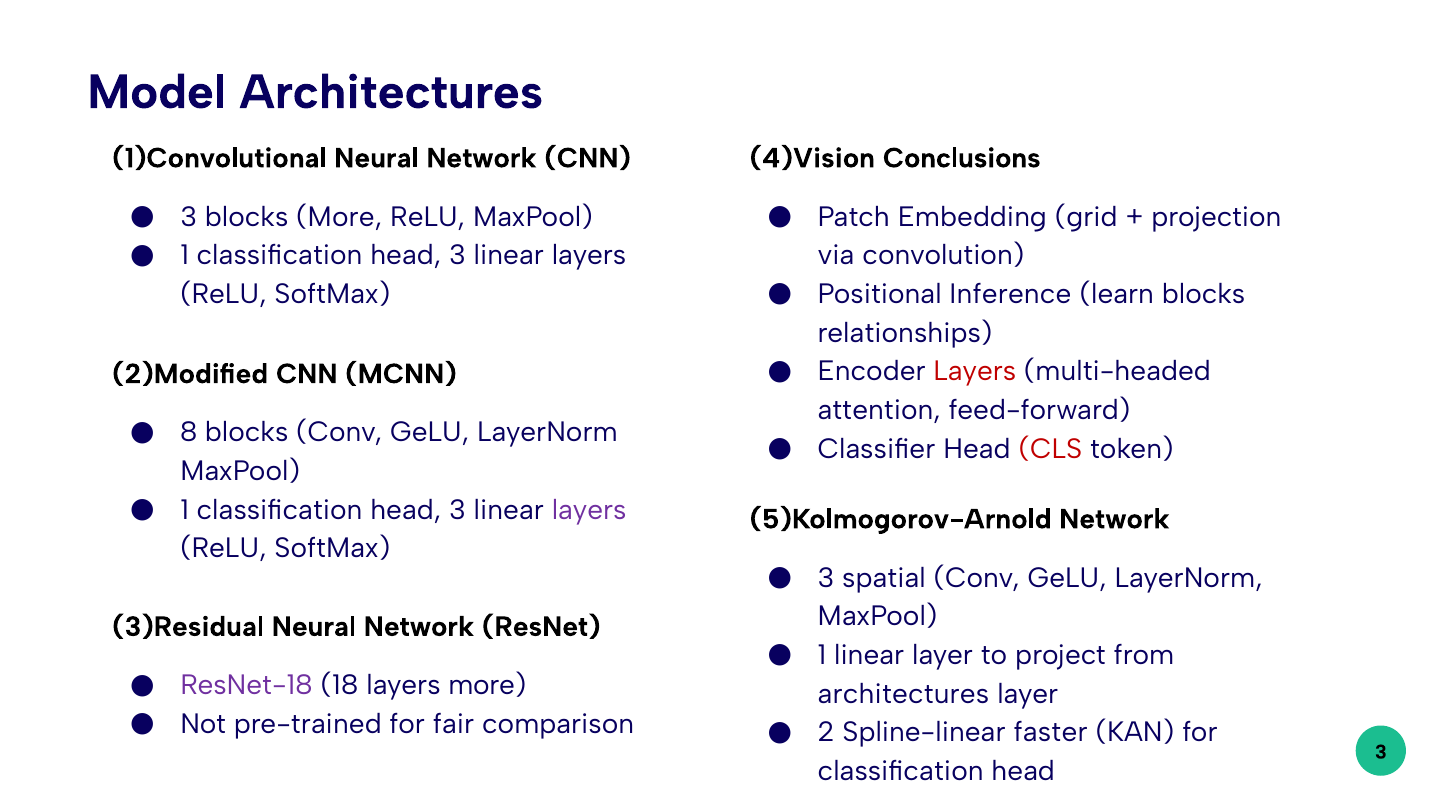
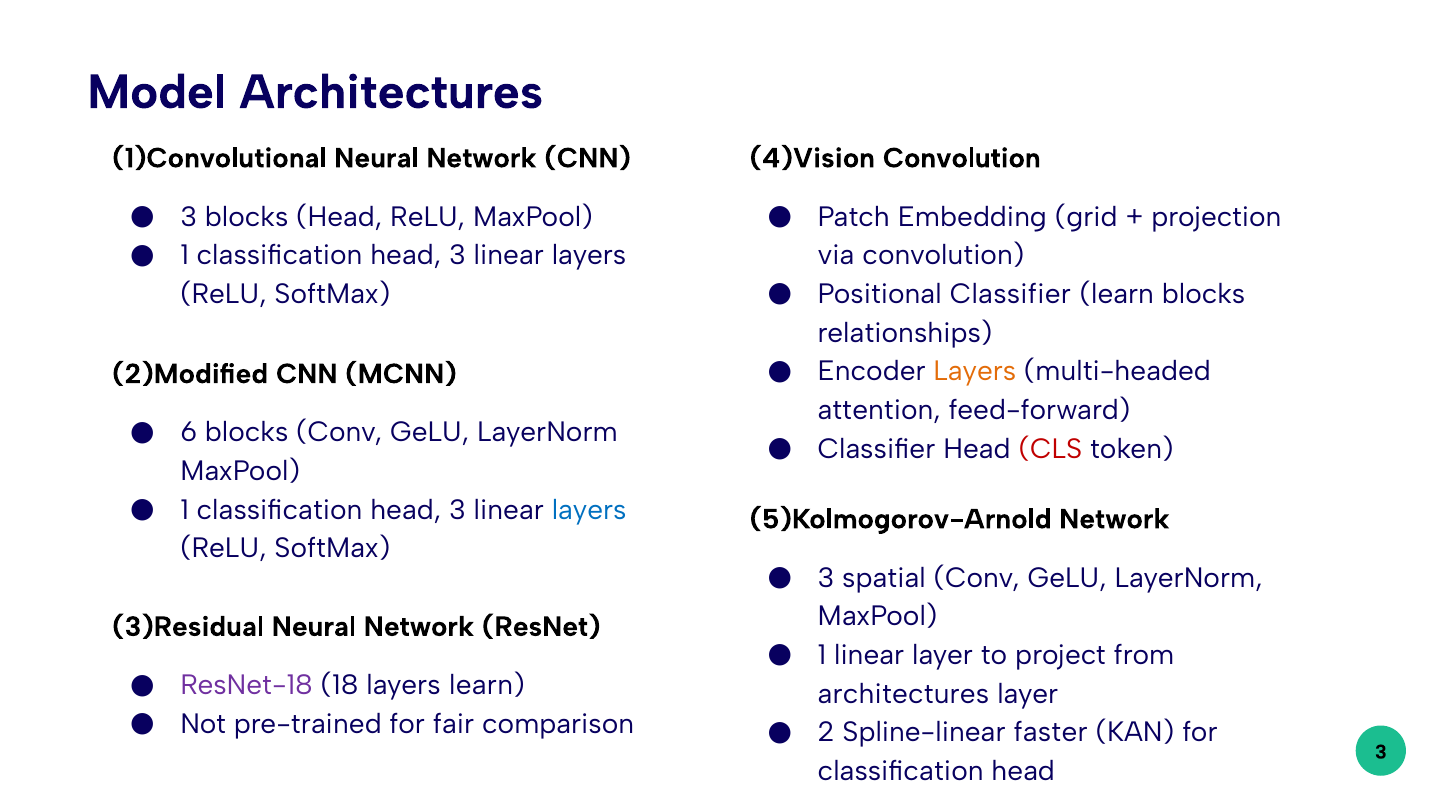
Conclusions: Conclusions -> Convolution (962, 158)
blocks More: More -> Head (339, 217)
Positional Inference: Inference -> Classifier (1010, 294)
Layers colour: red -> orange (975, 372)
8: 8 -> 6 (189, 433)
layers colour: purple -> blue (589, 510)
layers more: more -> learn (487, 686)
